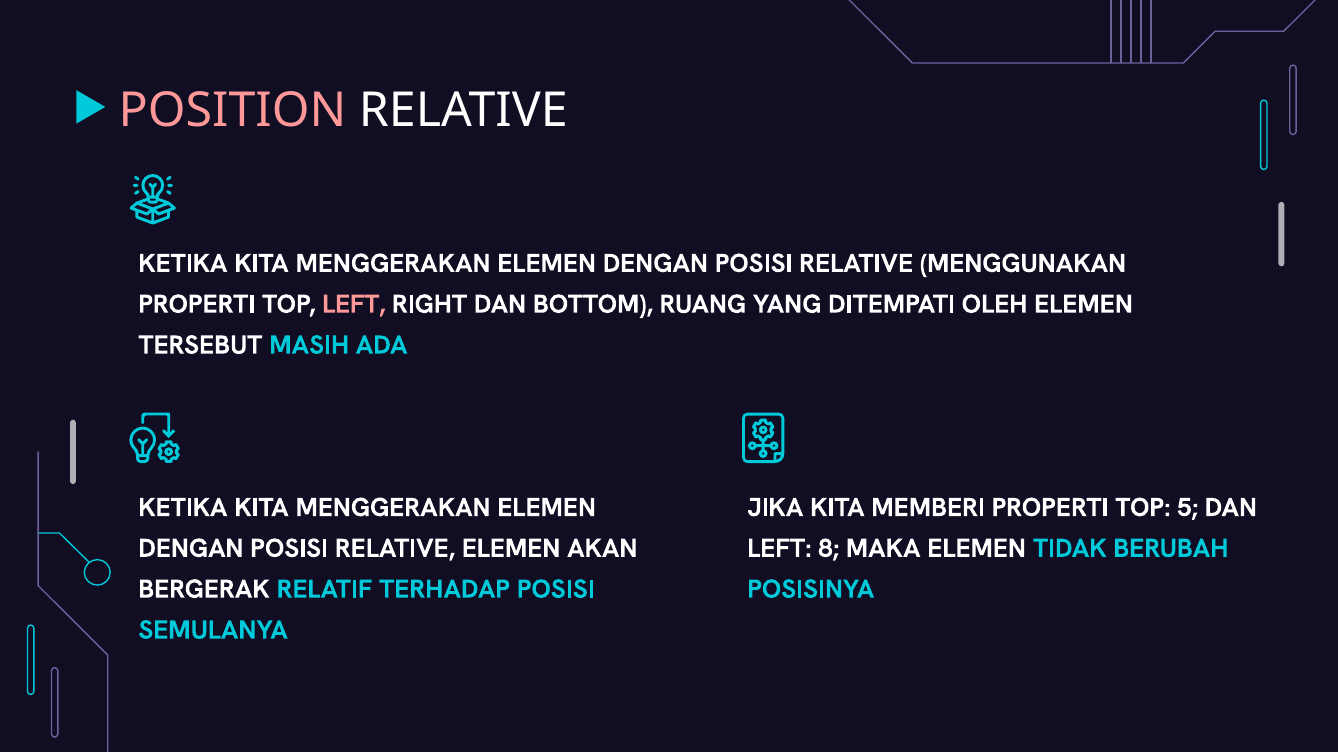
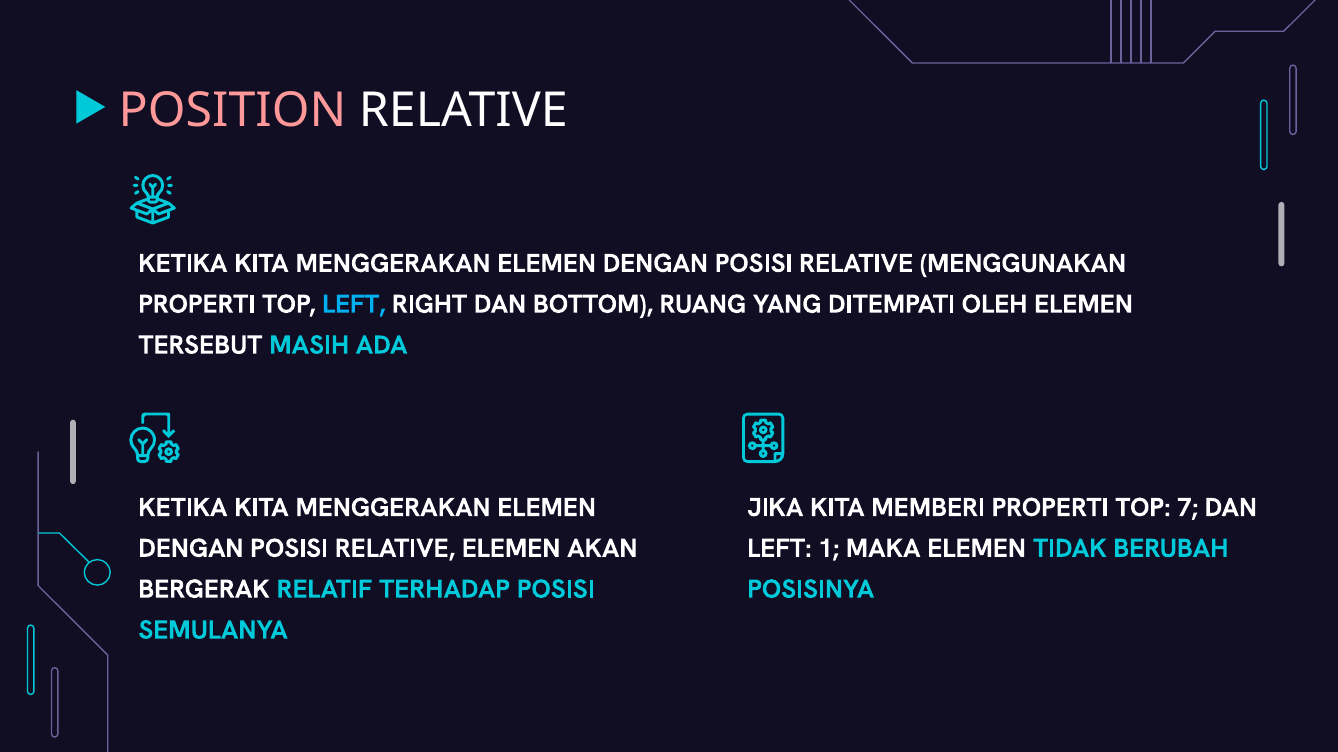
LEFT colour: pink -> light blue (354, 304)
5: 5 -> 7 (1188, 508)
8: 8 -> 1 (829, 549)
